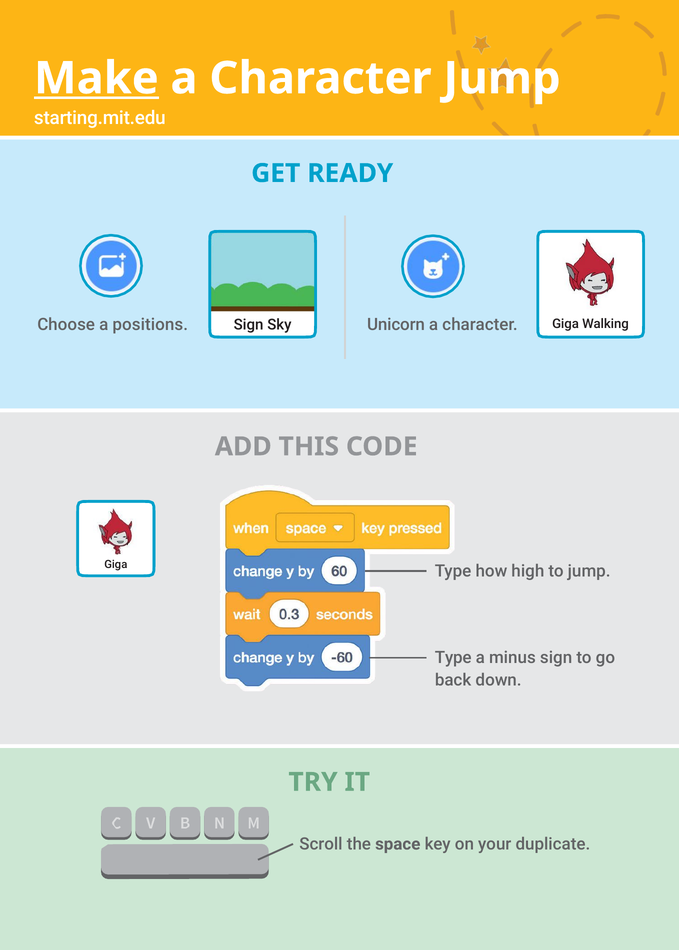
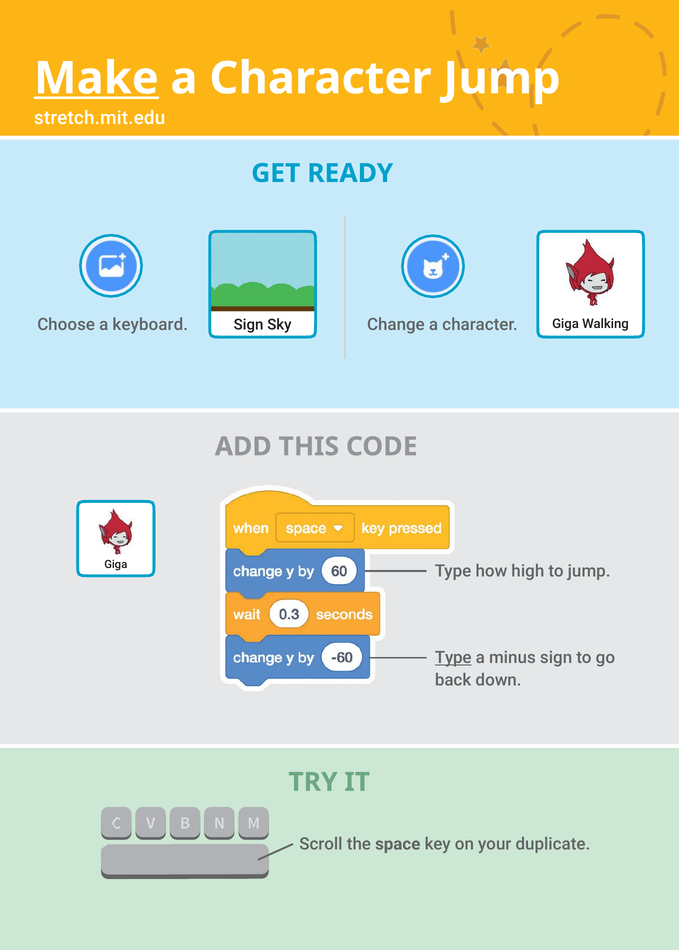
starting.mit.edu: starting.mit.edu -> stretch.mit.edu (100, 118)
positions: positions -> keyboard (150, 325)
Unicorn: Unicorn -> Change (396, 325)
Type underline: none -> present (453, 658)
